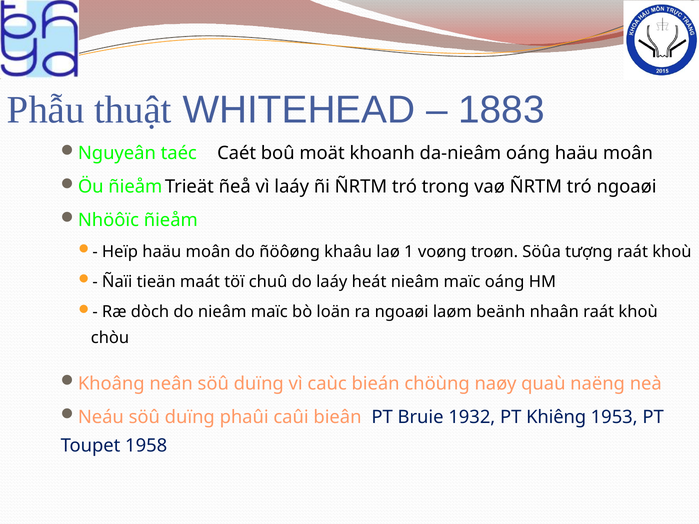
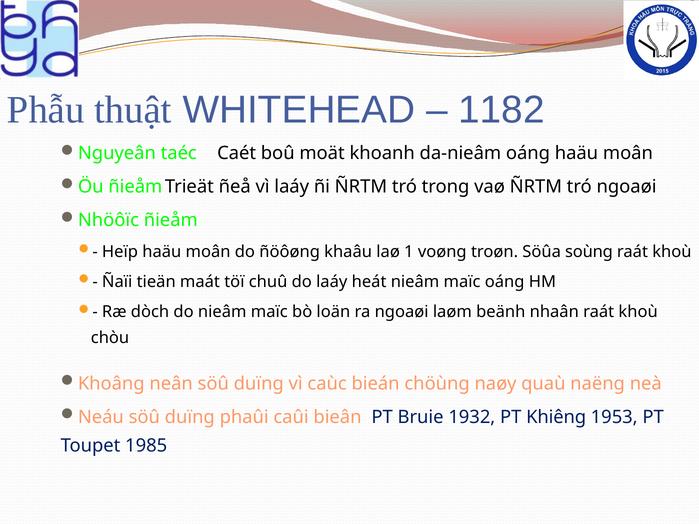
1883: 1883 -> 1182 (501, 110)
tượng: tượng -> soùng (589, 252)
1958: 1958 -> 1985 (146, 446)
